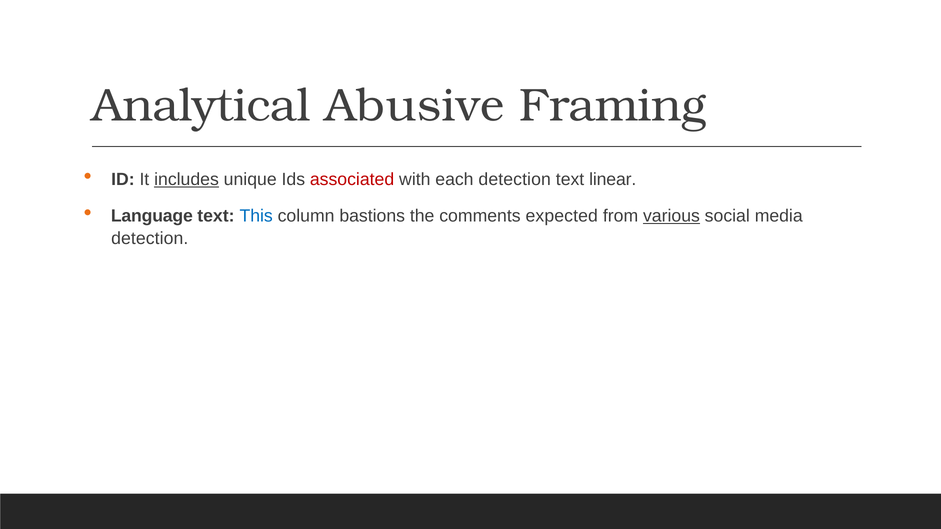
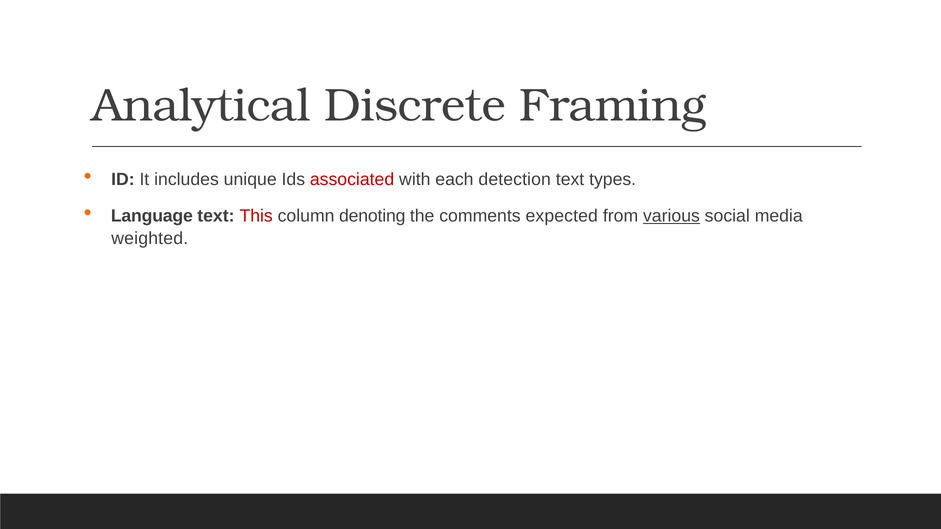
Abusive: Abusive -> Discrete (415, 105)
includes underline: present -> none (187, 180)
linear: linear -> types (613, 180)
This colour: blue -> red (256, 216)
bastions: bastions -> denoting (372, 216)
detection: detection -> weighted (150, 239)
